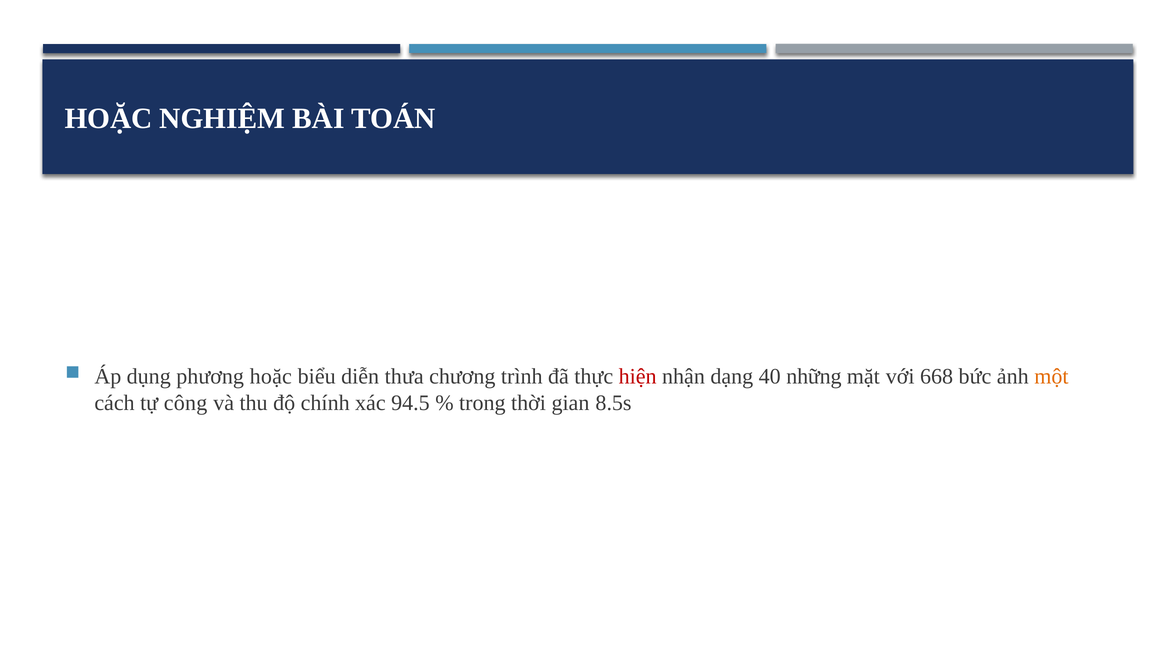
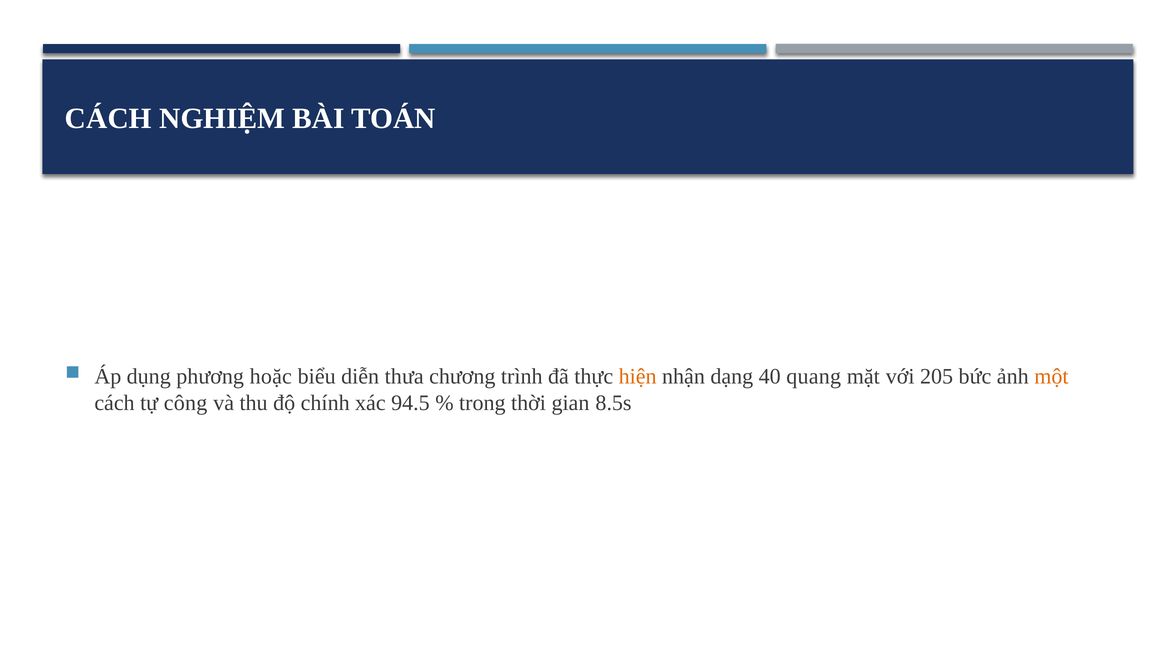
HOẶC: HOẶC -> CÁCH (108, 119)
hiện colour: red -> orange (638, 376)
những: những -> quang (814, 376)
668: 668 -> 205 (937, 376)
